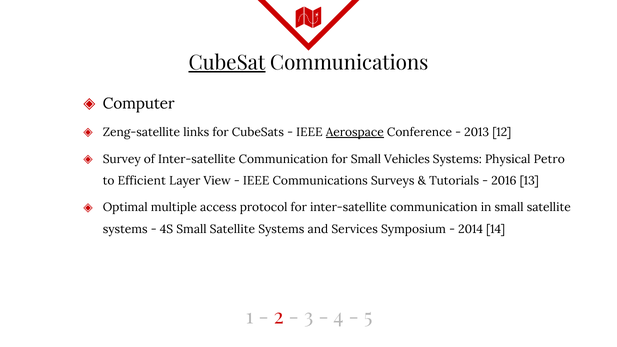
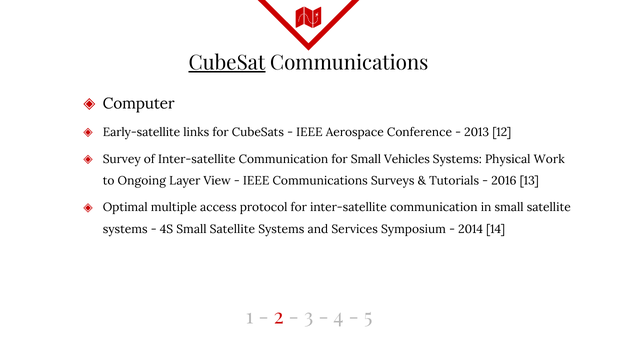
Zeng-satellite: Zeng-satellite -> Early-satellite (141, 132)
Aerospace underline: present -> none (355, 132)
Petro: Petro -> Work (549, 159)
Efficient: Efficient -> Ongoing (142, 181)
